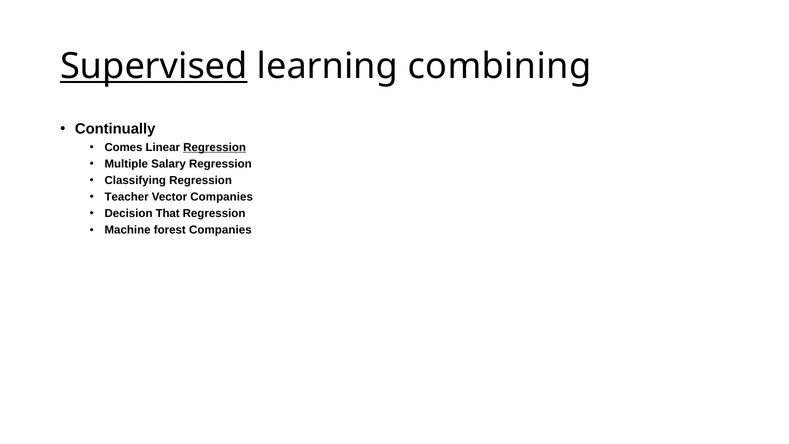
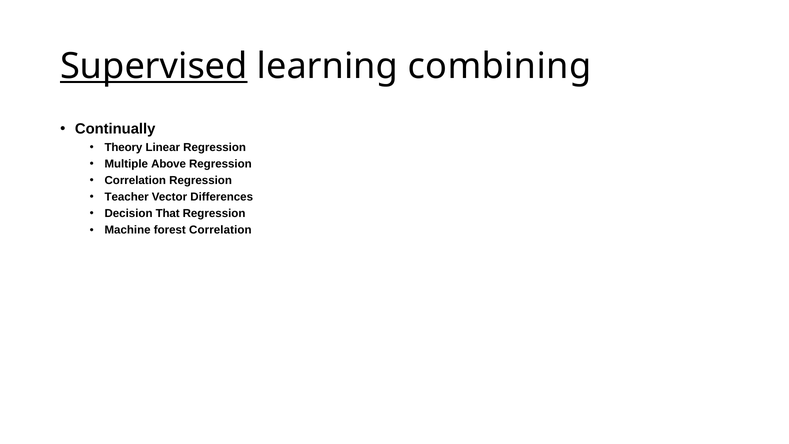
Comes: Comes -> Theory (123, 147)
Regression underline: present -> none (215, 147)
Salary: Salary -> Above (169, 164)
Classifying: Classifying -> Correlation (135, 180)
Vector Companies: Companies -> Differences (222, 197)
forest Companies: Companies -> Correlation (220, 230)
